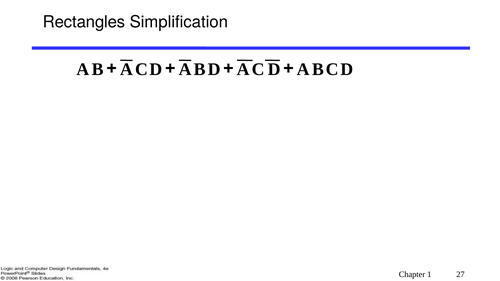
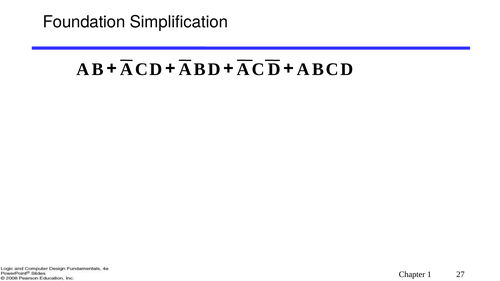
Rectangles: Rectangles -> Foundation (84, 22)
